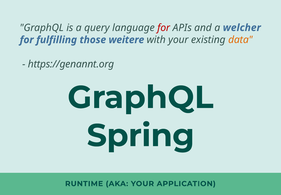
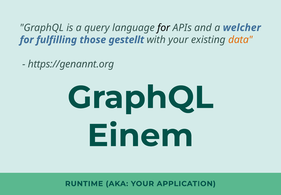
for colour: red -> black (164, 28)
weitere: weitere -> gestellt (126, 40)
Spring: Spring -> Einem (140, 135)
